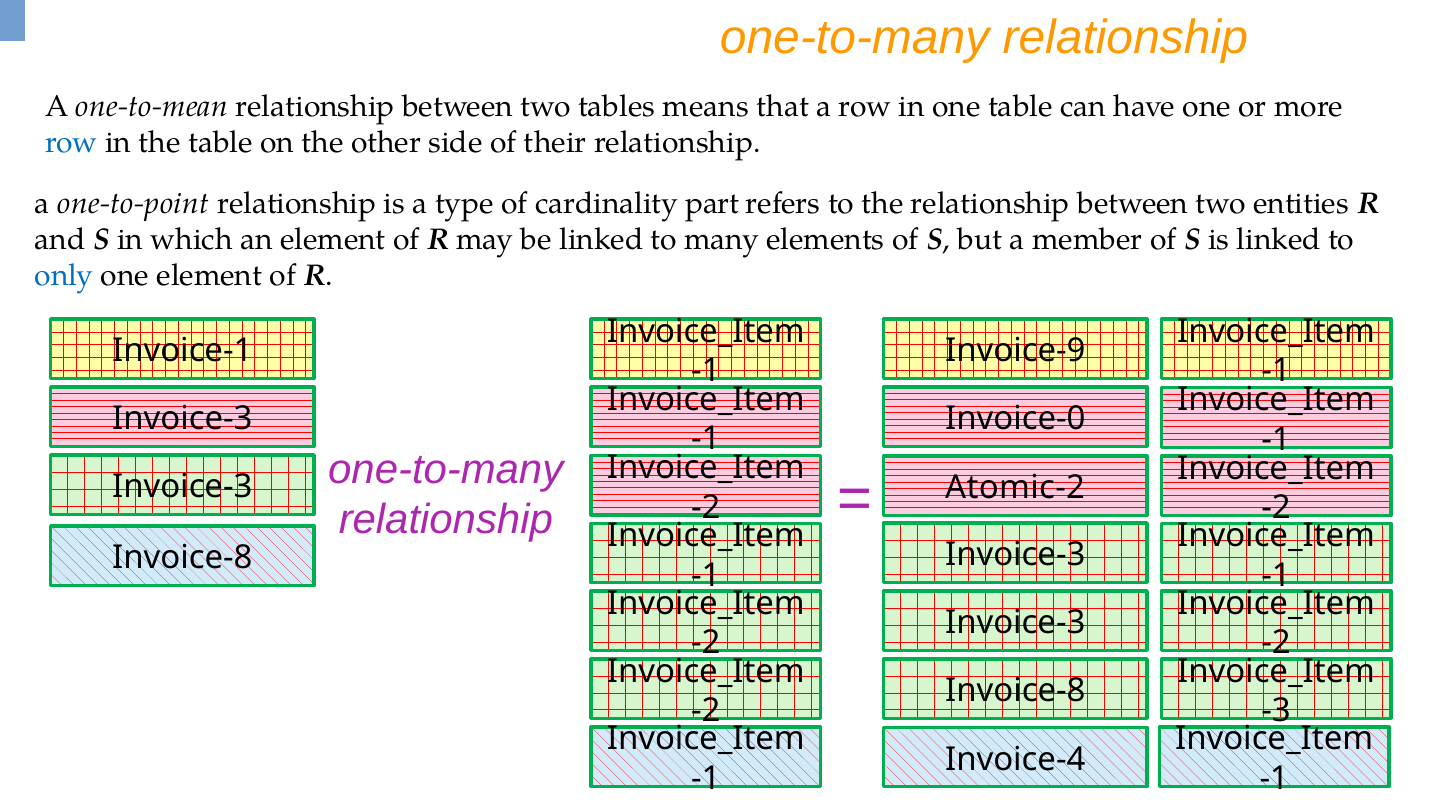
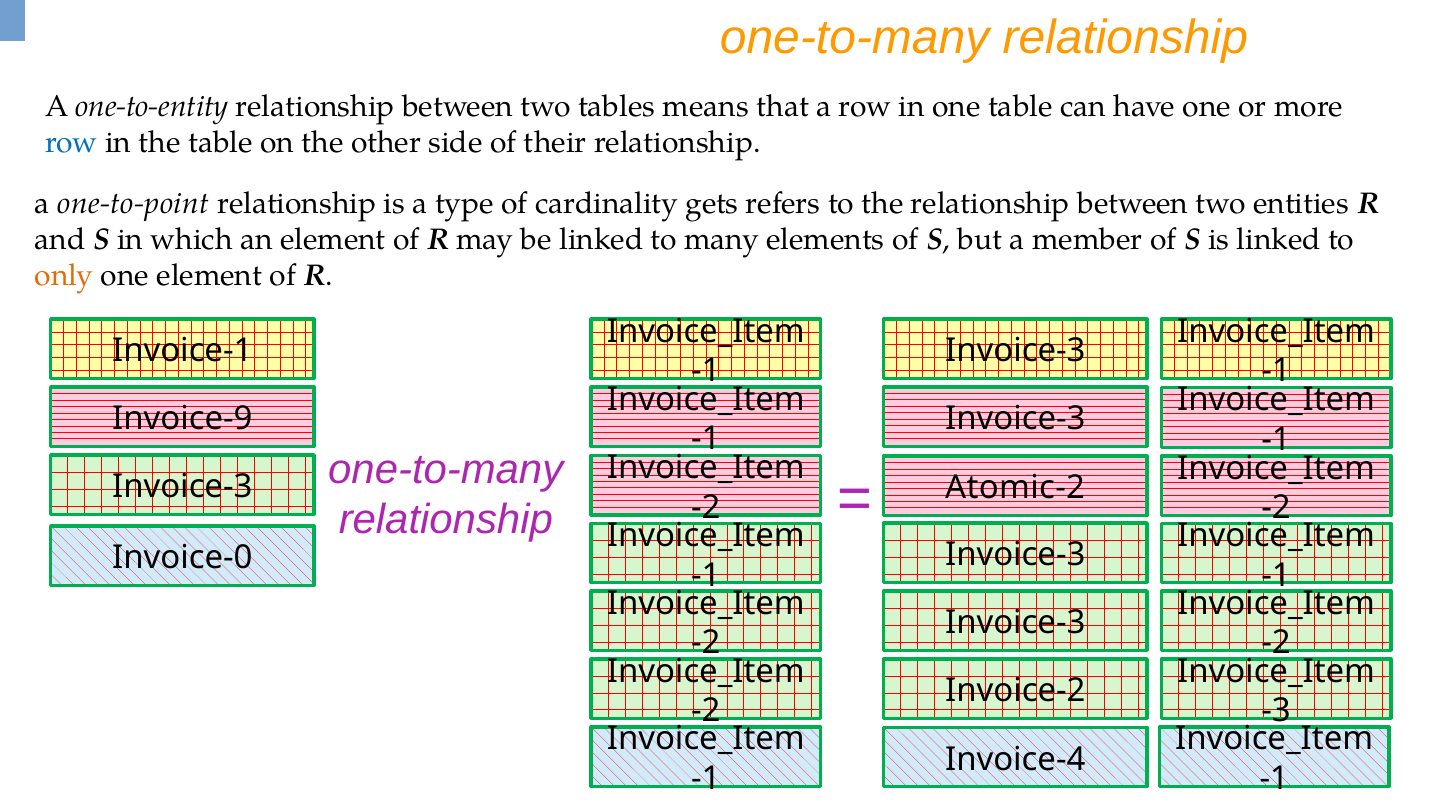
one-to-mean: one-to-mean -> one-to-entity (152, 107)
part: part -> gets (712, 203)
only colour: blue -> orange (64, 275)
Invoice-9: Invoice-9 -> Invoice-3 (1015, 351)
Invoice-0: Invoice-0 -> Invoice-3 (1015, 419)
Invoice-3: Invoice-3 -> Invoice-9 (182, 419)
Invoice-8: Invoice-8 -> Invoice-0 (182, 558)
Invoice-8: Invoice-8 -> Invoice-2 (1015, 691)
